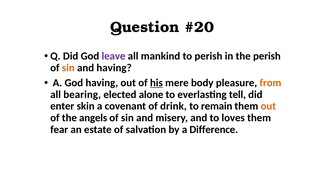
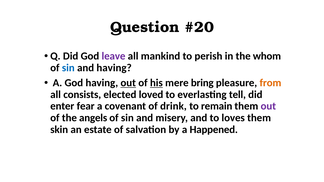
the perish: perish -> whom (267, 56)
sin colour: orange -> blue (68, 68)
out underline: none -> present (128, 83)
body: body -> bring (202, 83)
bearing: bearing -> consists (82, 95)
alone: alone -> loved (151, 95)
skin: skin -> fear (86, 106)
out colour: orange -> purple (268, 106)
fear: fear -> skin (59, 130)
Difference: Difference -> Happened (214, 130)
